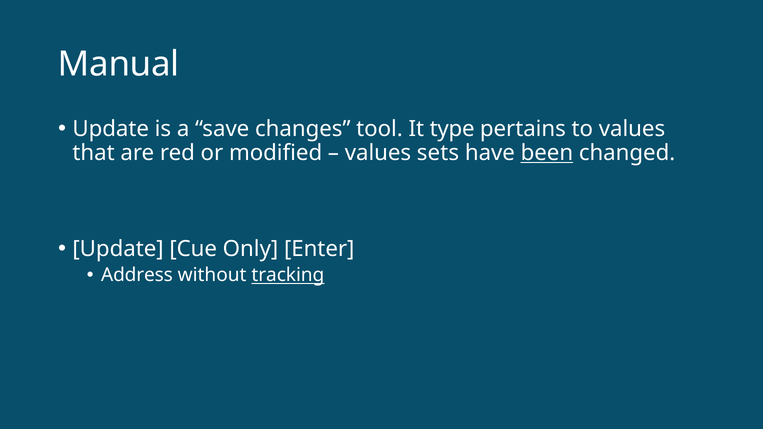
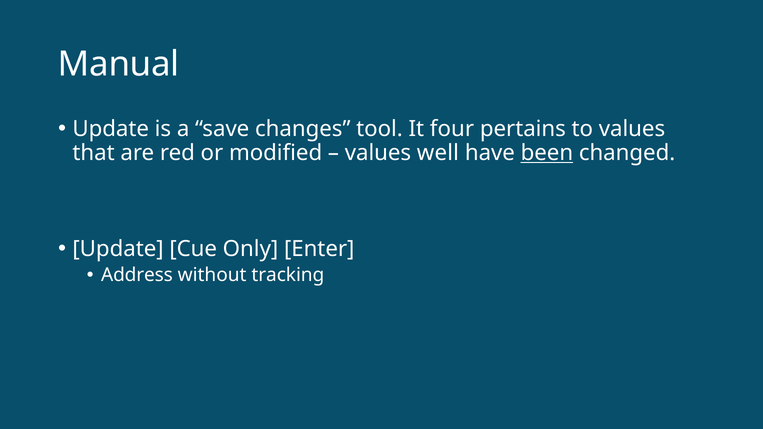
type: type -> four (452, 129)
sets: sets -> well (438, 153)
tracking underline: present -> none (288, 275)
